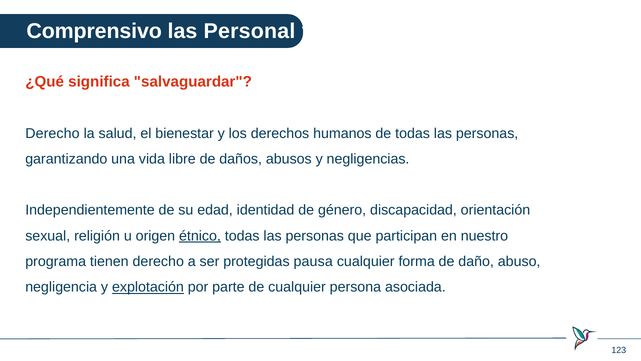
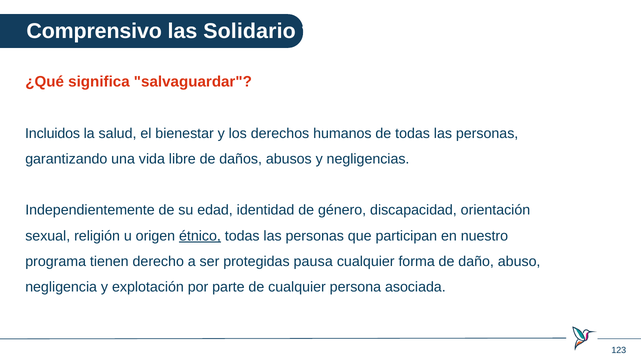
Personal: Personal -> Solidario (249, 31)
Derecho: Derecho -> Incluidos (53, 133)
explotación underline: present -> none (148, 287)
